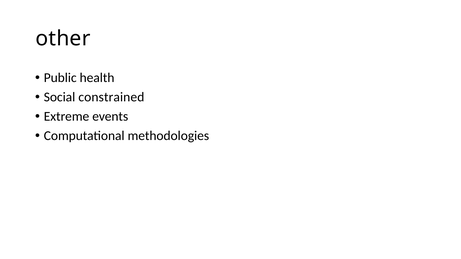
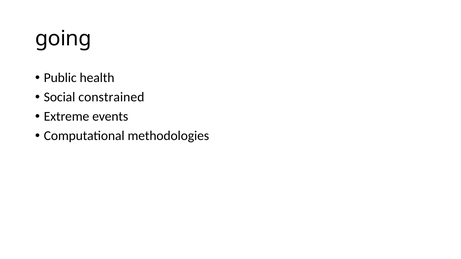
other: other -> going (63, 39)
